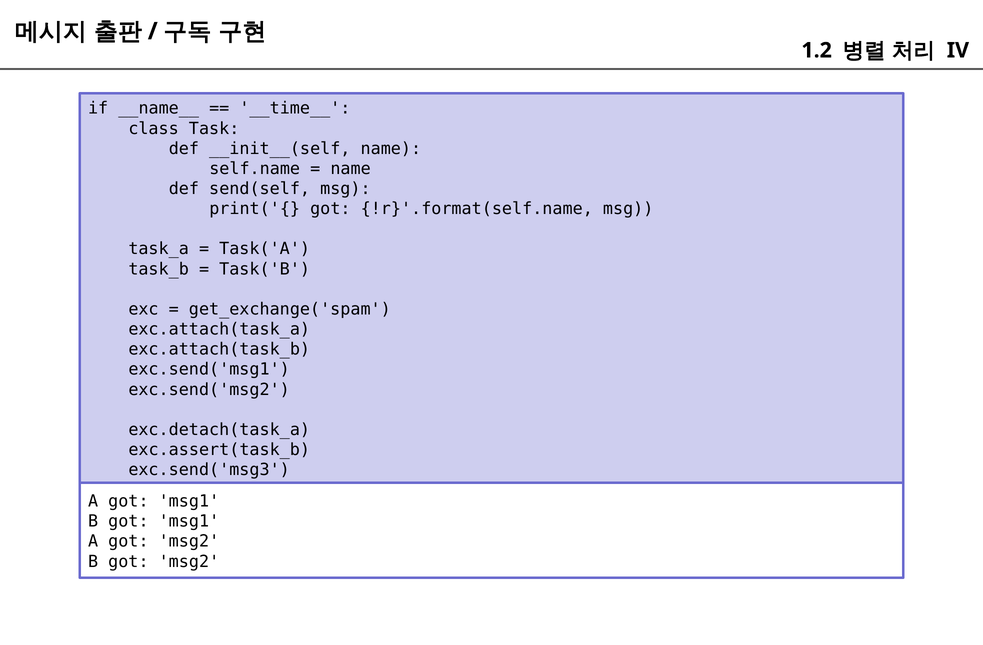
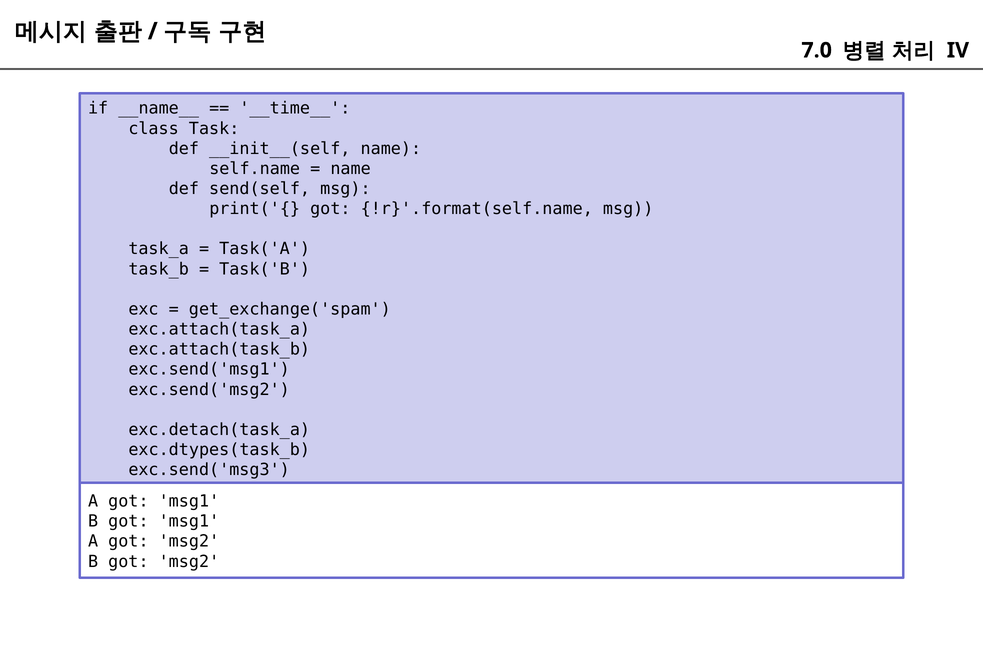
1.2: 1.2 -> 7.0 (817, 50)
exc.assert(task_b: exc.assert(task_b -> exc.dtypes(task_b (219, 450)
